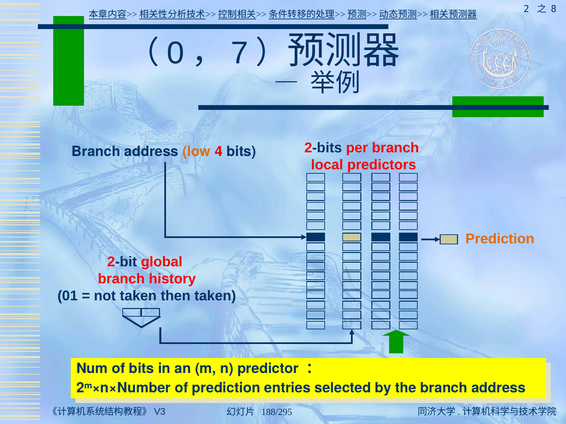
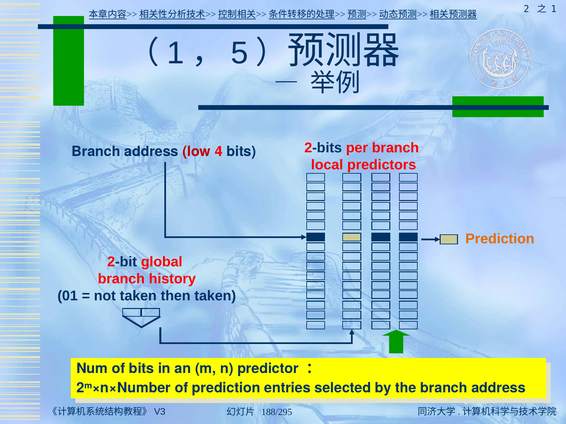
8: 8 -> 1 (554, 9)
0: 0 -> 1 (175, 53)
7: 7 -> 5 (239, 53)
low colour: orange -> red (197, 152)
